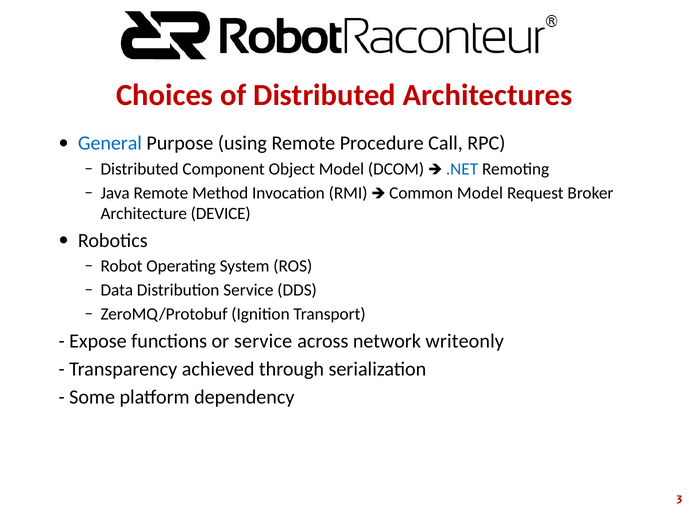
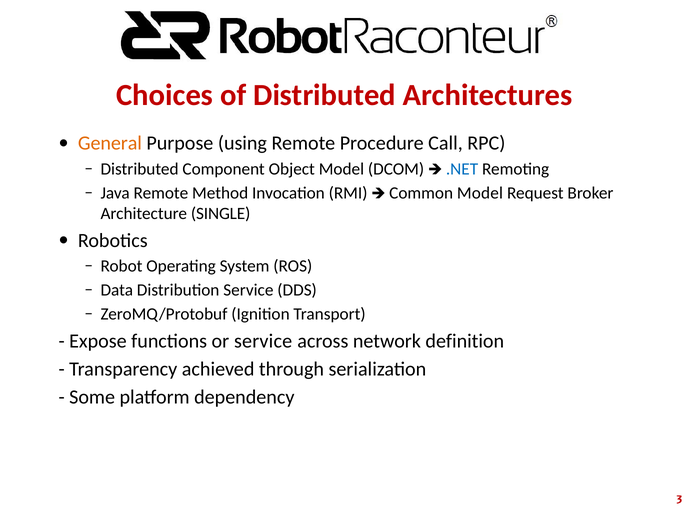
General colour: blue -> orange (110, 143)
DEVICE: DEVICE -> SINGLE (221, 214)
writeonly: writeonly -> definition (465, 341)
